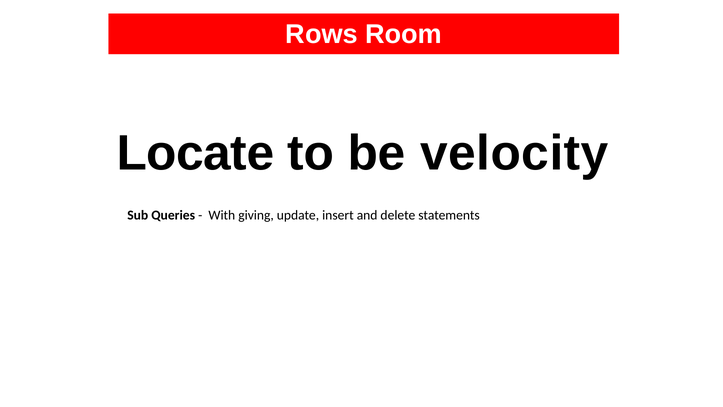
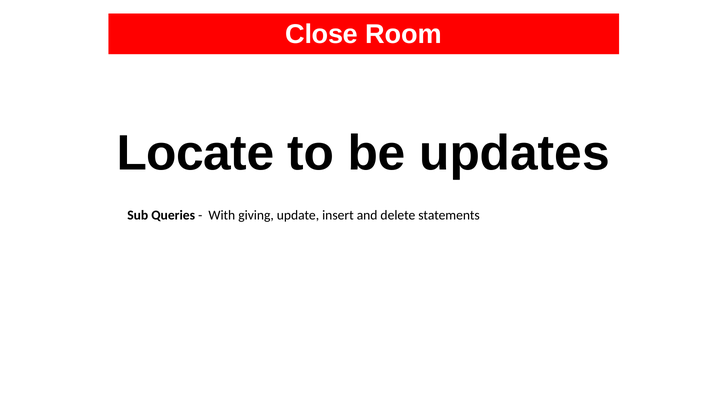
Rows: Rows -> Close (322, 34)
velocity: velocity -> updates (515, 153)
